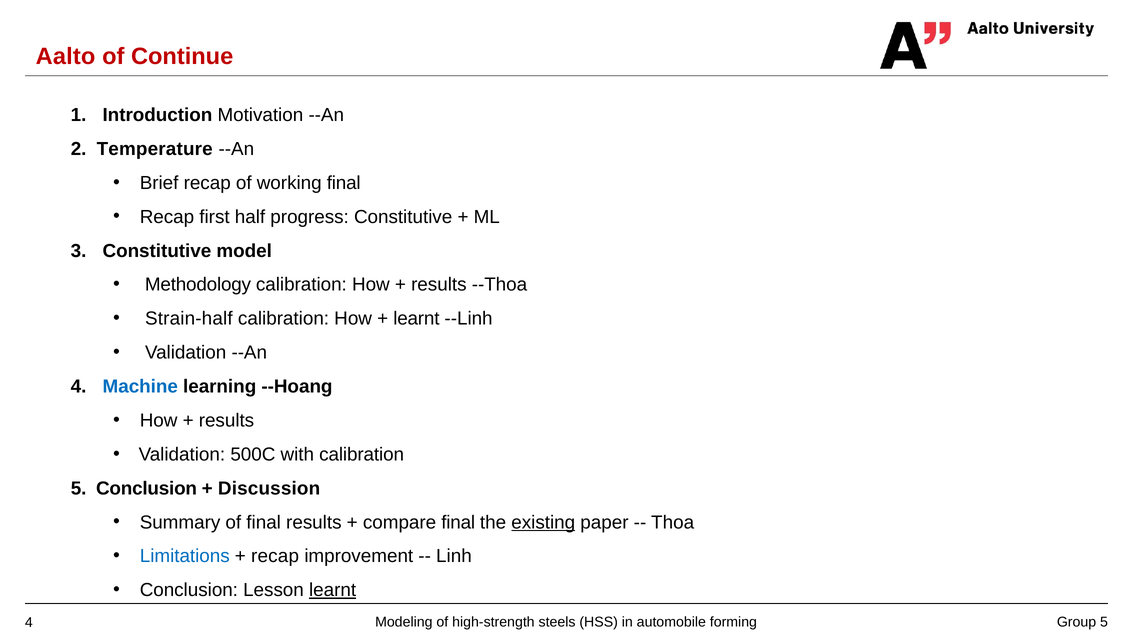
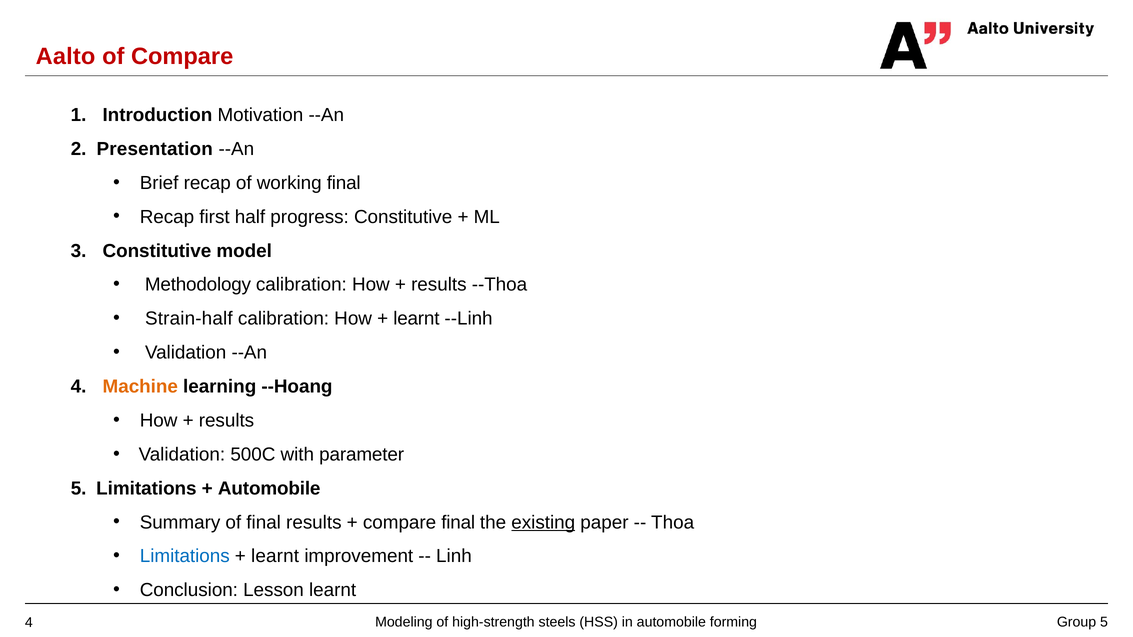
of Continue: Continue -> Compare (182, 56)
Temperature: Temperature -> Presentation (155, 149)
Machine colour: blue -> orange (140, 387)
with calibration: calibration -> parameter (362, 455)
Conclusion: Conclusion -> Limitations (146, 489)
Discussion: Discussion -> Automobile (269, 489)
recap: recap -> learnt (275, 557)
learnt underline: present -> none (333, 590)
